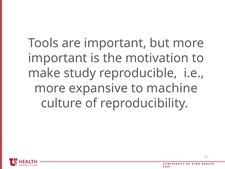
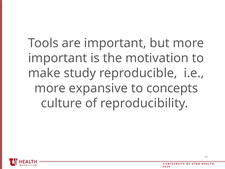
machine: machine -> concepts (172, 88)
